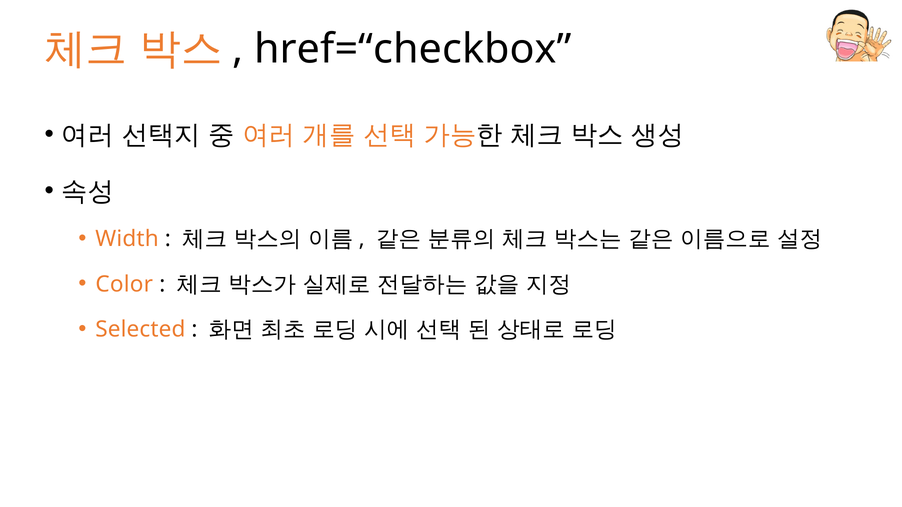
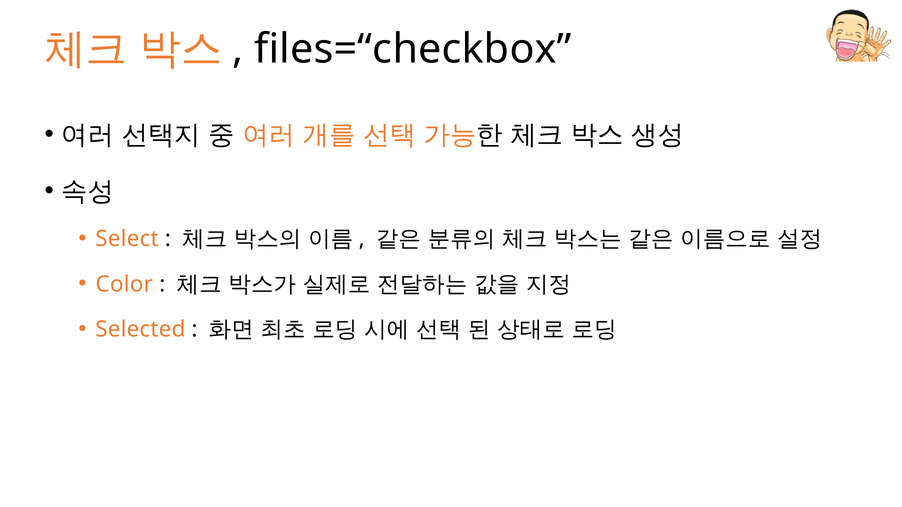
href=“checkbox: href=“checkbox -> files=“checkbox (413, 49)
Width: Width -> Select (127, 239)
